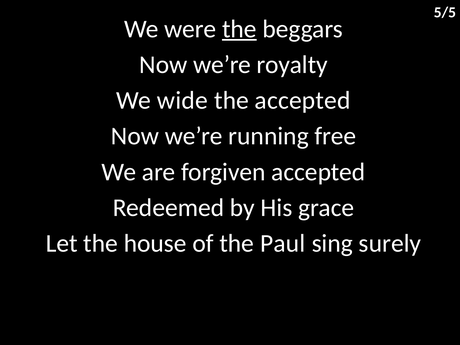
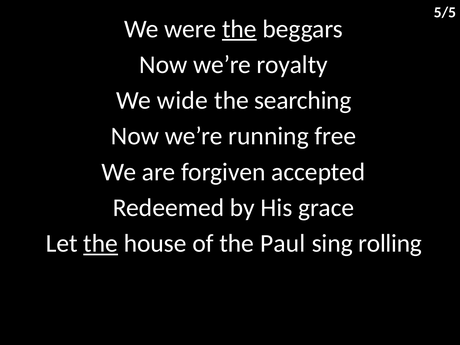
the accepted: accepted -> searching (303, 100)
the underline: none -> present (101, 244)
surely: surely -> rolling (390, 244)
